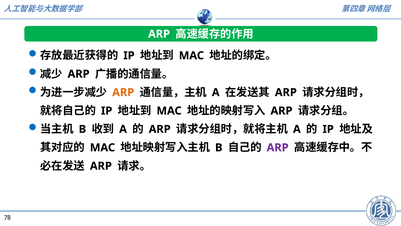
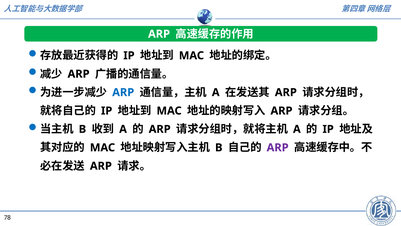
ARP colour: orange -> blue (123, 92)
